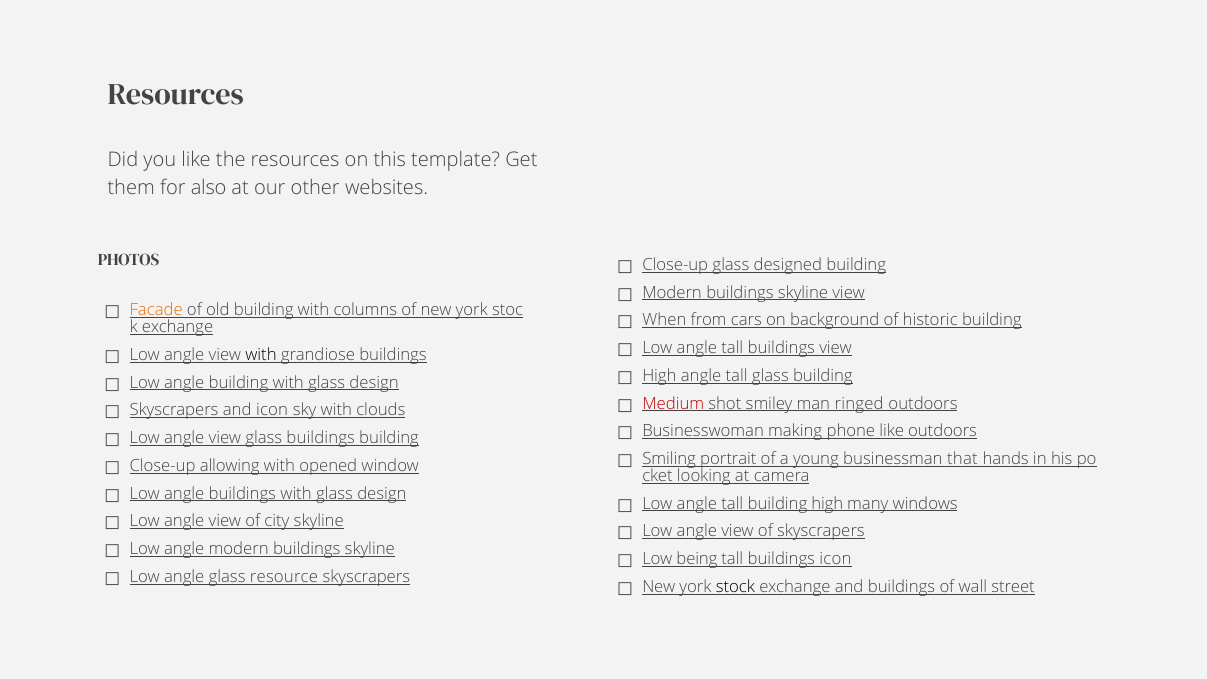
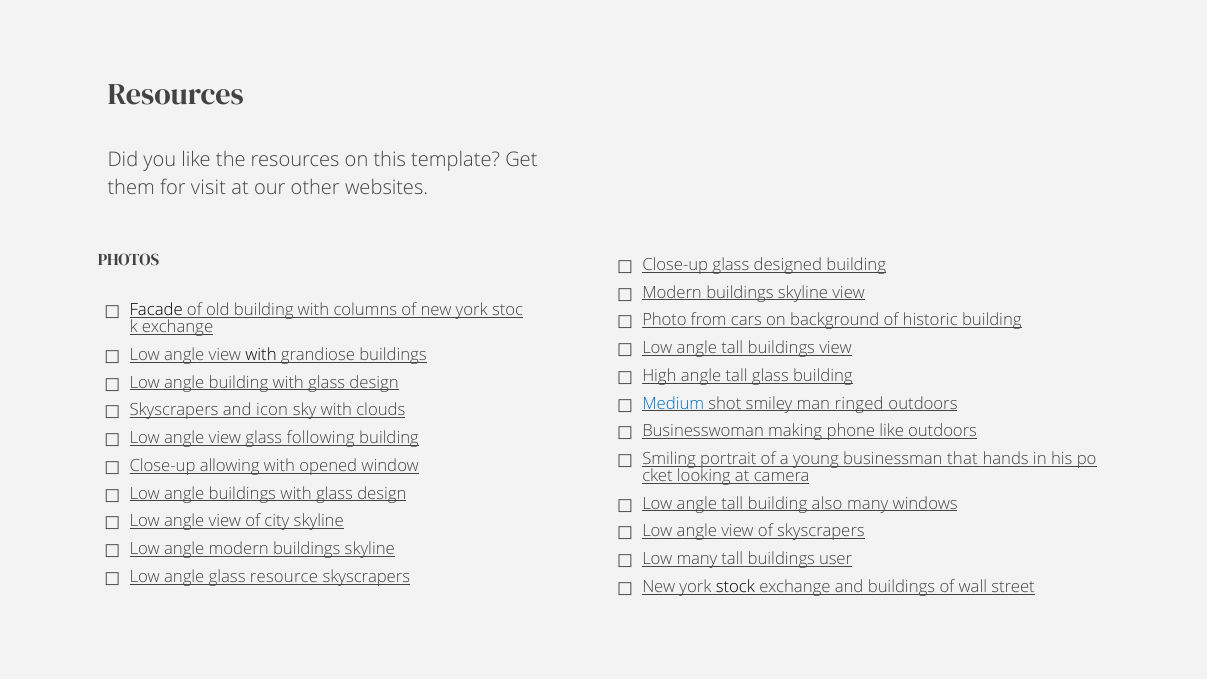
also: also -> visit (208, 188)
Facade colour: orange -> black (156, 310)
When: When -> Photo (664, 320)
Medium colour: red -> blue (673, 404)
glass buildings: buildings -> following (321, 438)
building high: high -> also (827, 504)
Low being: being -> many (697, 559)
buildings icon: icon -> user (836, 559)
